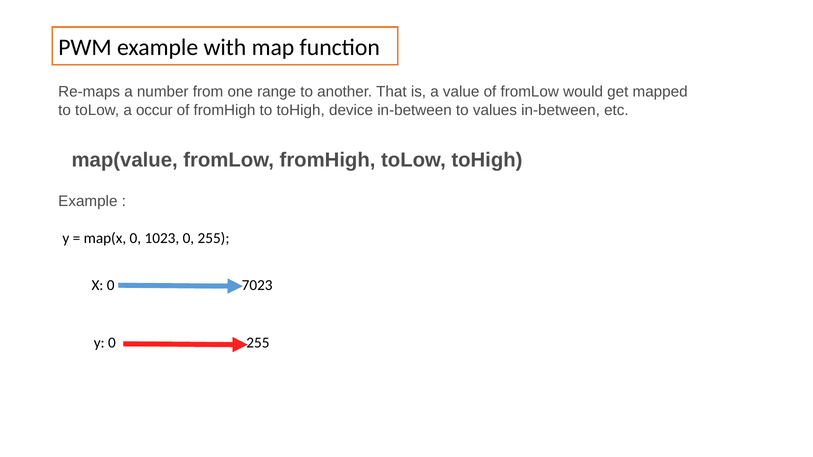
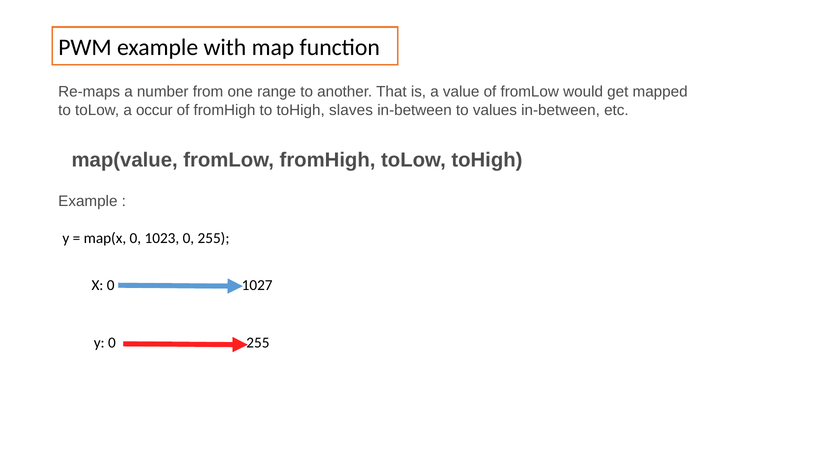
device: device -> slaves (351, 110)
7023: 7023 -> 1027 (257, 285)
